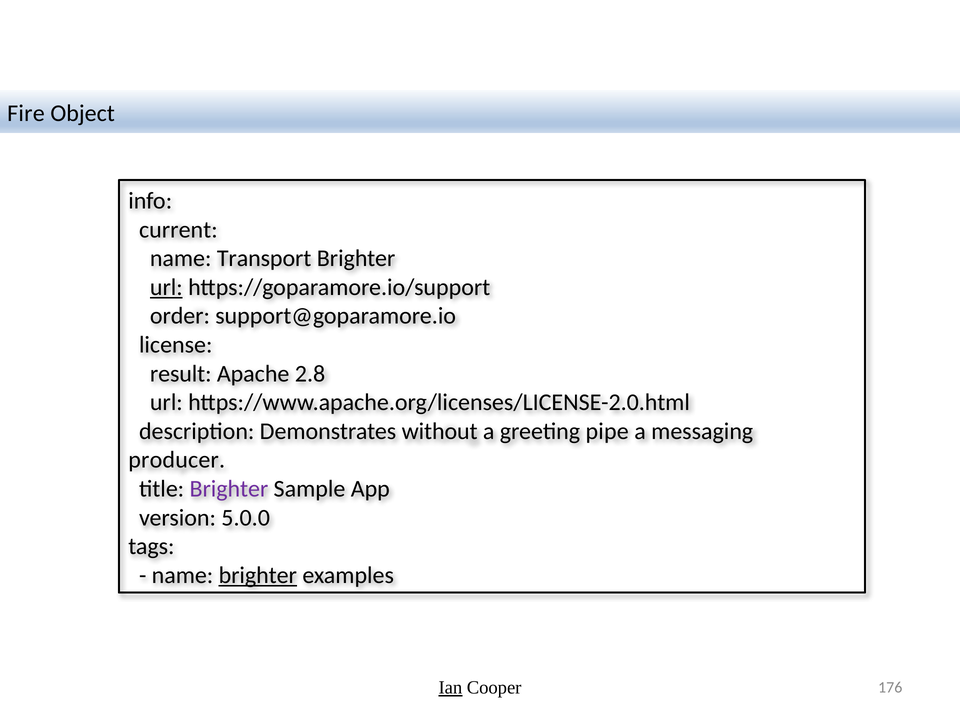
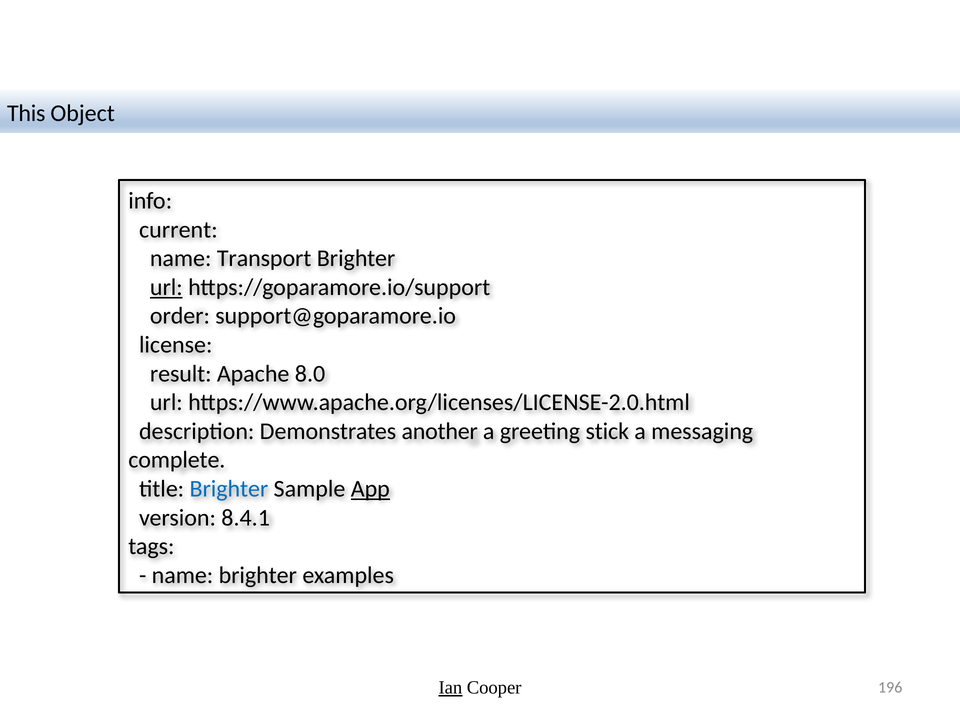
Fire: Fire -> This (26, 113)
2.8: 2.8 -> 8.0 (310, 374)
without: without -> another (440, 431)
pipe: pipe -> stick (607, 431)
producer: producer -> complete (177, 460)
Brighter colour: purple -> blue (229, 489)
App underline: none -> present (370, 489)
5.0.0: 5.0.0 -> 8.4.1 (246, 518)
brighter underline: present -> none (258, 575)
176: 176 -> 196 (890, 687)
